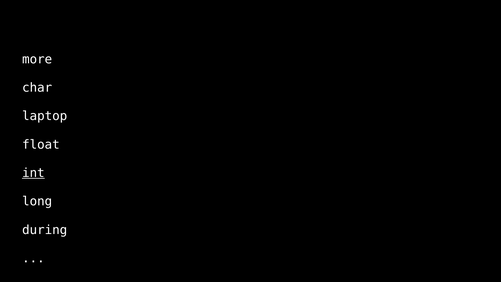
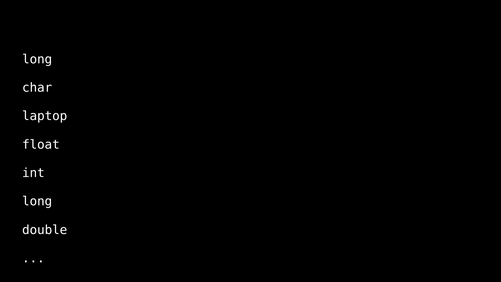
more: more -> long (37, 59)
int underline: present -> none (33, 173)
during: during -> double (45, 230)
